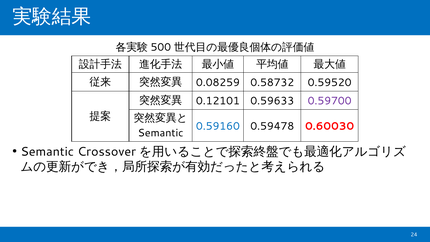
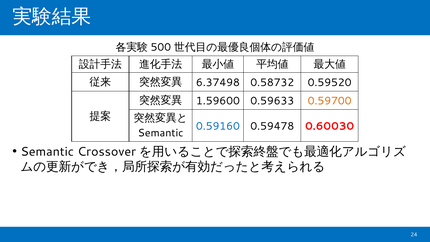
0.08259: 0.08259 -> 6.37498 (218, 82)
0.12101: 0.12101 -> 1.59600 (218, 101)
0.59700 colour: purple -> orange (330, 101)
